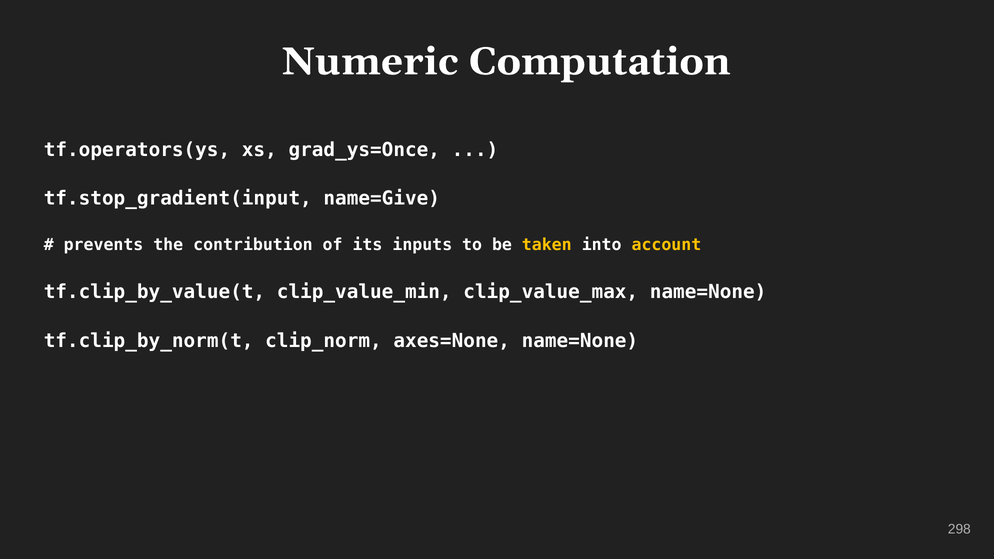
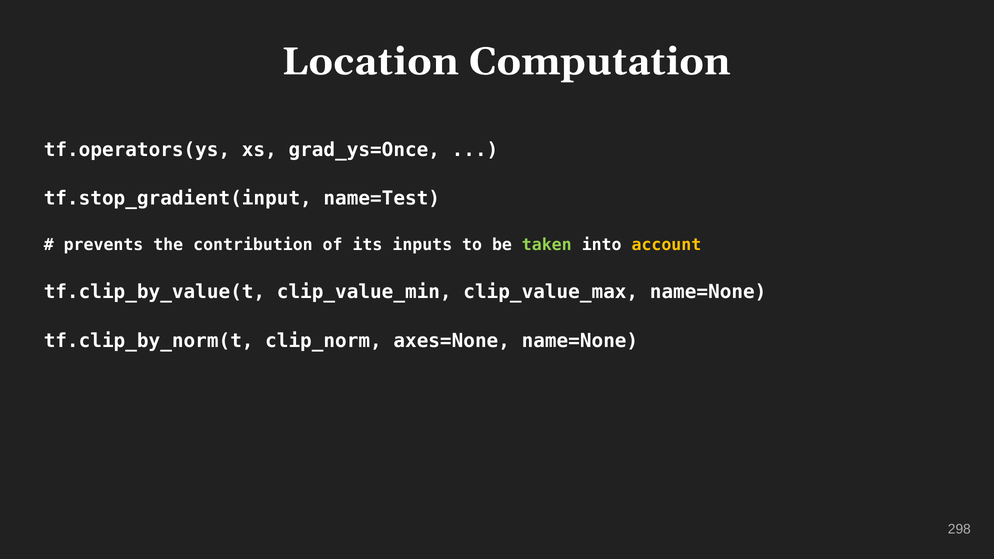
Numeric: Numeric -> Location (370, 62)
name=Give: name=Give -> name=Test (382, 198)
taken colour: yellow -> light green (547, 245)
